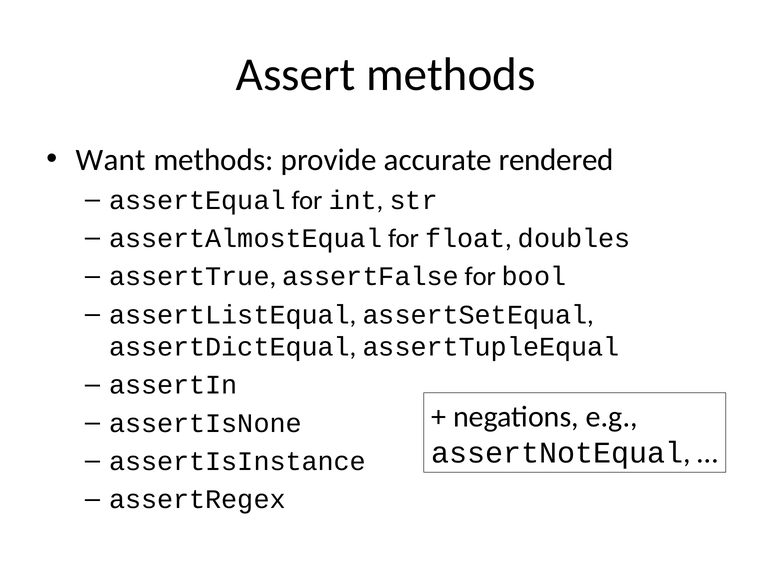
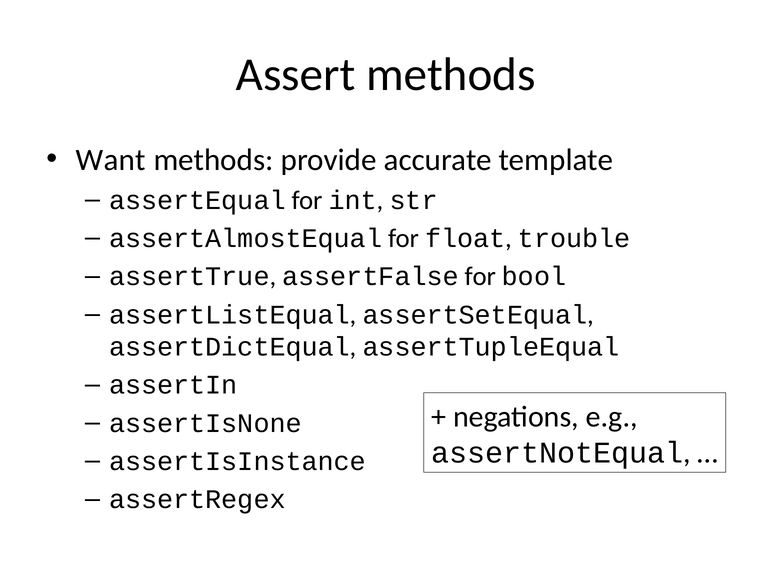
rendered: rendered -> template (556, 160)
doubles: doubles -> trouble (574, 238)
